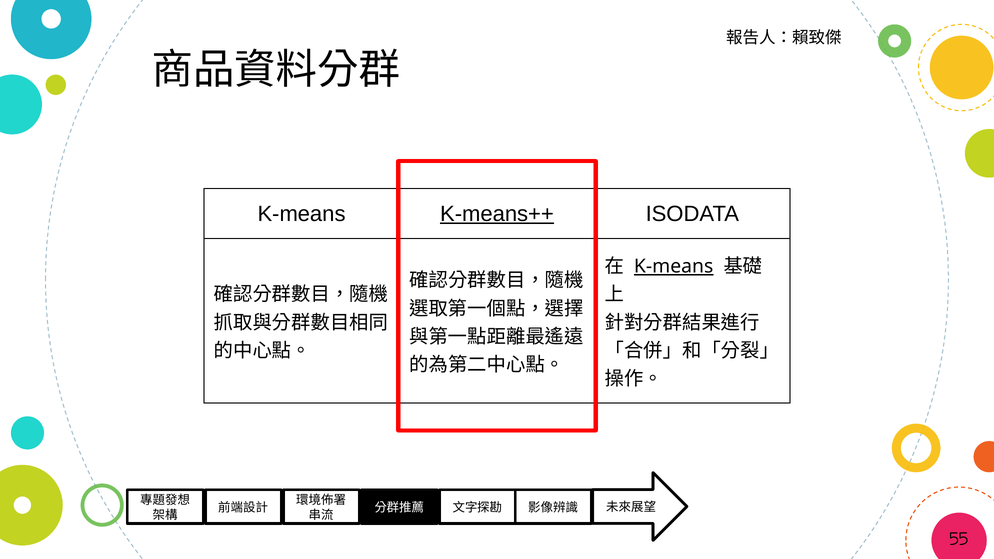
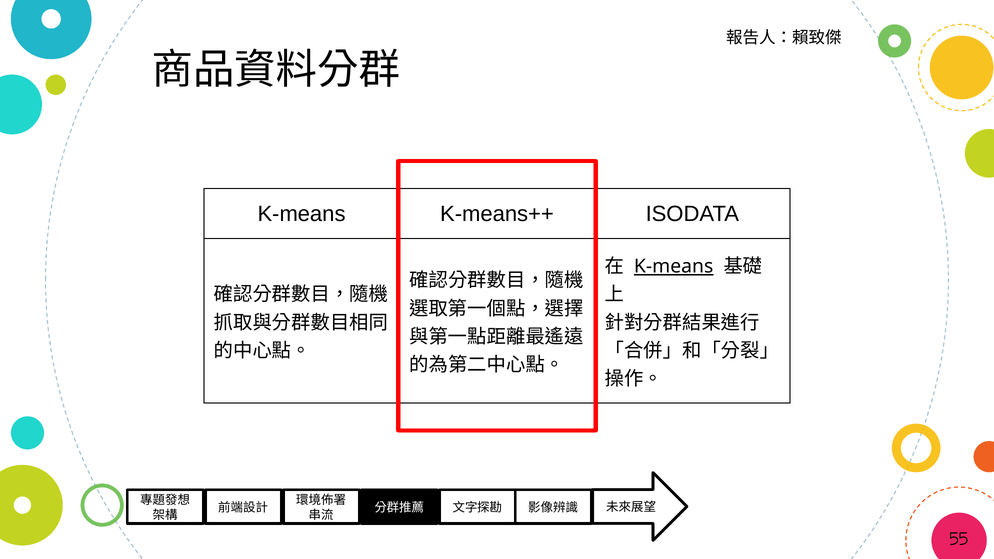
K-means++ underline: present -> none (497, 214)
